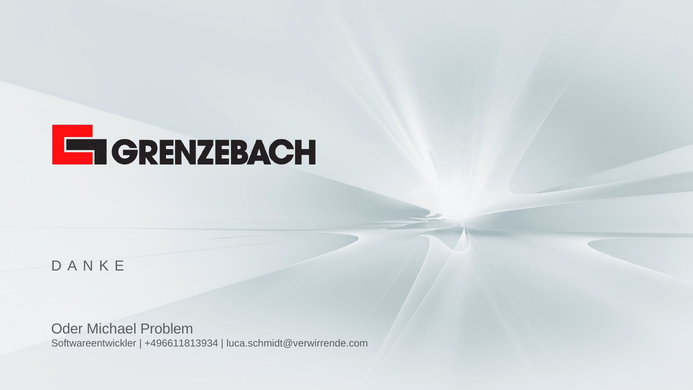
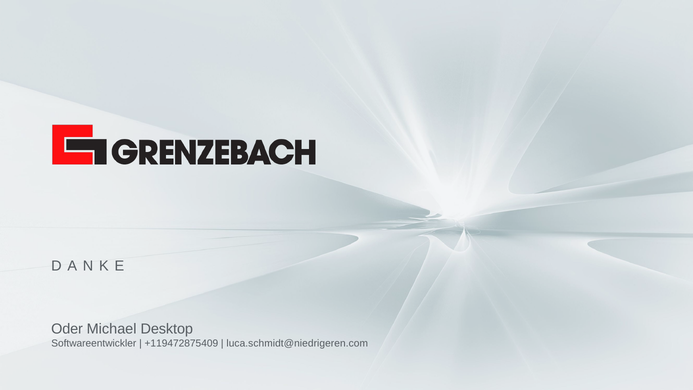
Problem: Problem -> Desktop (167, 329)
+496611813934: +496611813934 -> +119472875409 (181, 343)
luca.schmidt@verwirrende.com: luca.schmidt@verwirrende.com -> luca.schmidt@niedrigeren.com (297, 343)
